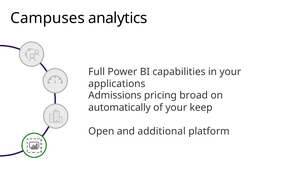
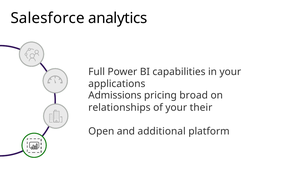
Campuses: Campuses -> Salesforce (48, 18)
automatically: automatically -> relationships (119, 108)
keep: keep -> their (201, 108)
